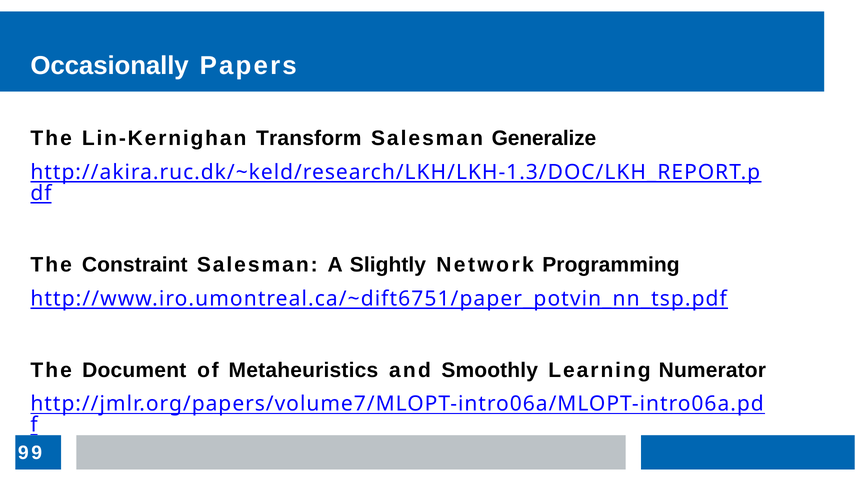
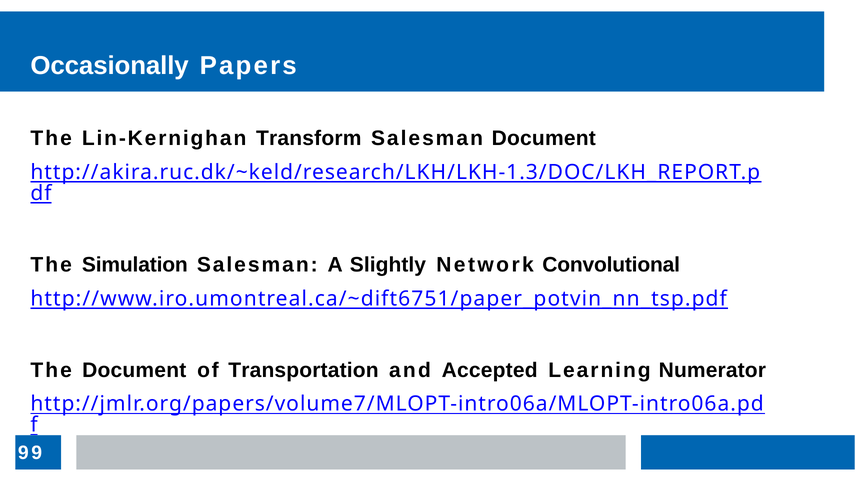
Salesman Generalize: Generalize -> Document (544, 138)
Constraint: Constraint -> Simulation (135, 265)
Programming: Programming -> Convolutional (611, 265)
Metaheuristics: Metaheuristics -> Transportation (303, 370)
Smoothly: Smoothly -> Accepted (490, 370)
